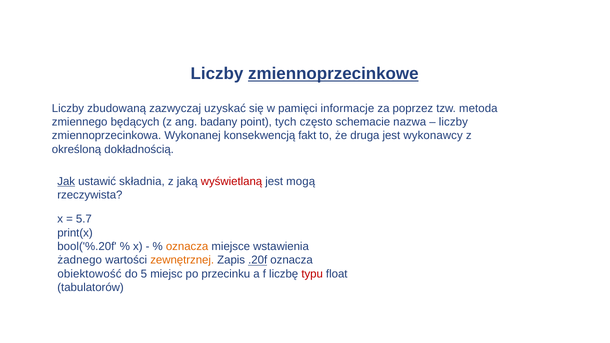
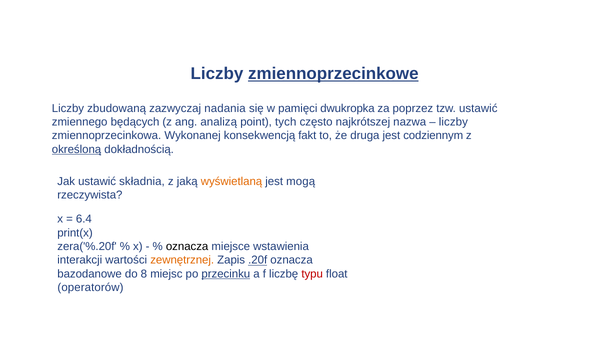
uzyskać: uzyskać -> nadania (225, 108)
informacje: informacje -> dwukropka (348, 108)
tzw metoda: metoda -> ustawić (478, 108)
badany: badany -> analizą (219, 122)
schemacie: schemacie -> najkrótszej (363, 122)
wykonawcy: wykonawcy -> codziennym (433, 136)
określoną underline: none -> present (77, 149)
Jak underline: present -> none (66, 181)
wyświetlaną colour: red -> orange (231, 181)
5.7: 5.7 -> 6.4 (84, 219)
bool('%.20f: bool('%.20f -> zera('%.20f (87, 247)
oznacza colour: orange -> black (187, 247)
żadnego: żadnego -> interakcji (80, 260)
obiektowość: obiektowość -> bazodanowe (90, 274)
5: 5 -> 8 (144, 274)
przecinku underline: none -> present (226, 274)
tabulatorów: tabulatorów -> operatorów (90, 288)
